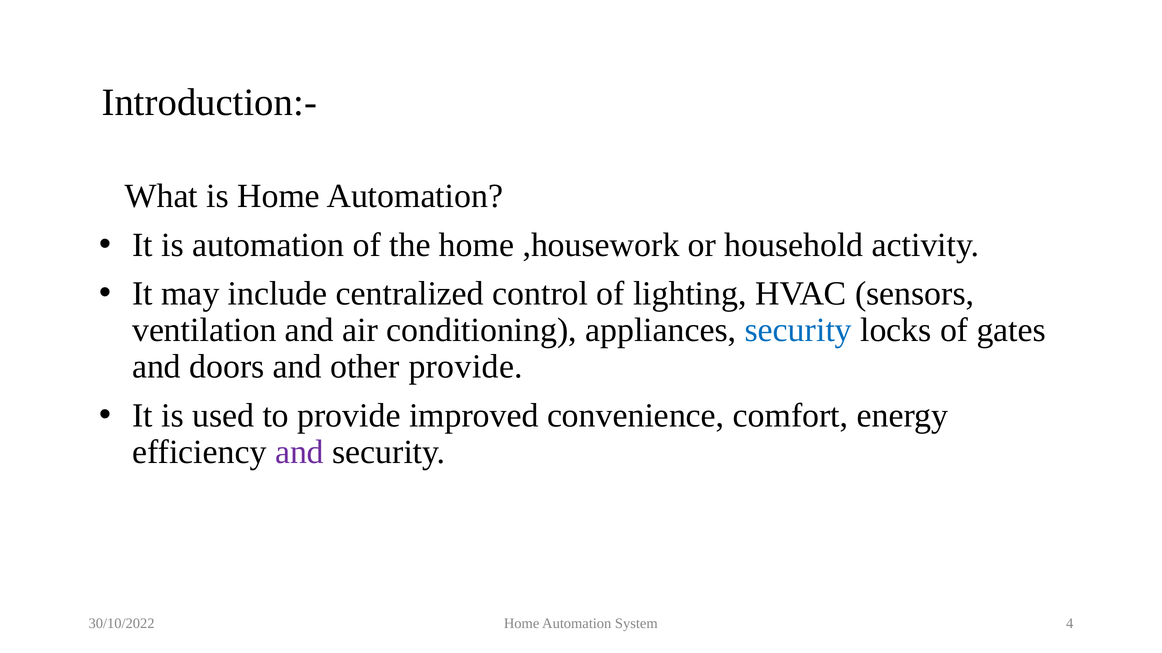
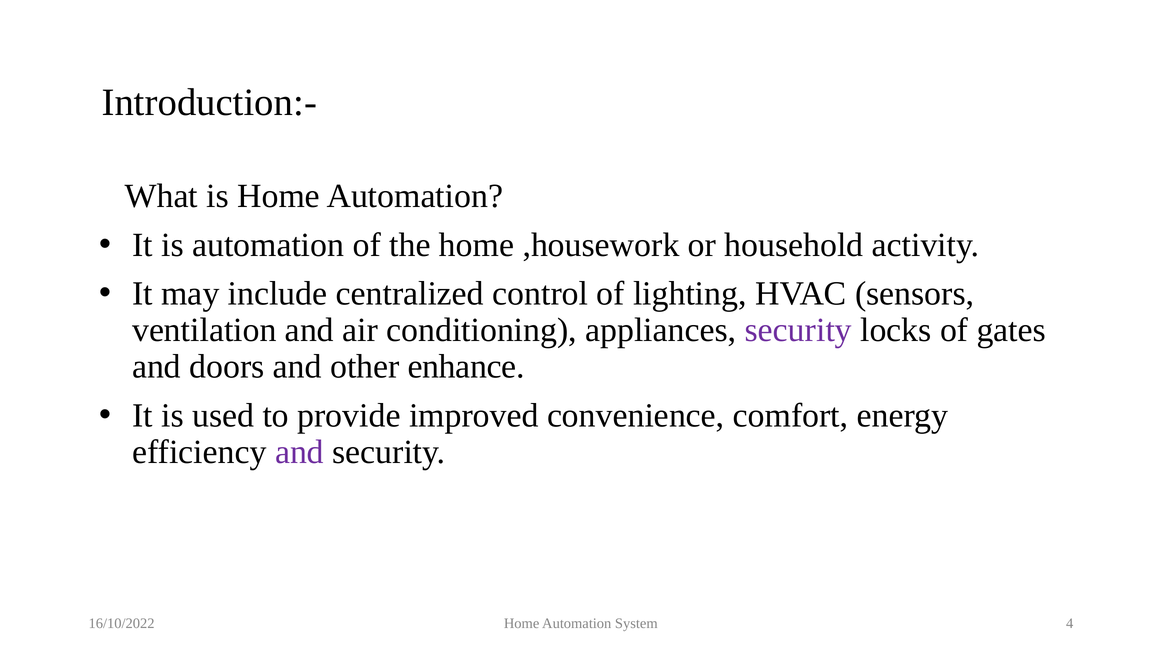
security colour: blue -> purple (798, 331)
other provide: provide -> enhance (466, 367)
30/10/2022: 30/10/2022 -> 16/10/2022 (122, 624)
